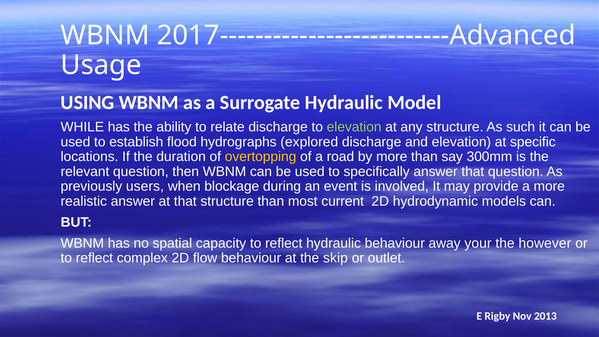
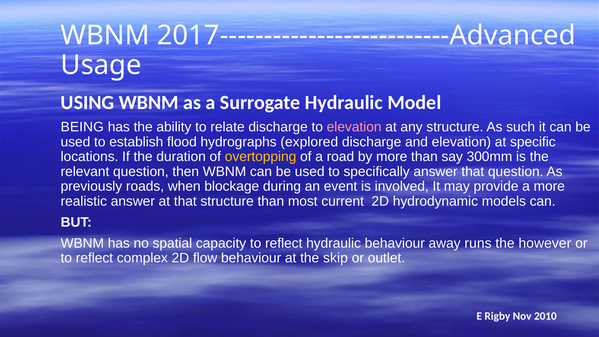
WHILE: WHILE -> BEING (82, 127)
elevation colour: light green -> pink (354, 127)
users: users -> roads (145, 186)
your: your -> runs (478, 243)
2013: 2013 -> 2010 (545, 316)
